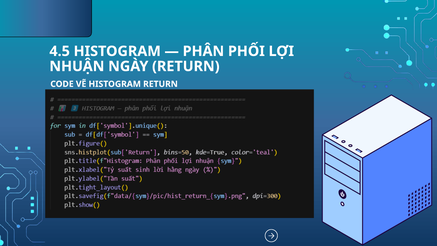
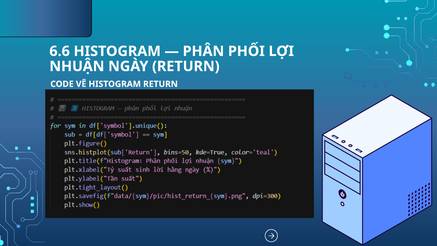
4.5: 4.5 -> 6.6 (60, 51)
